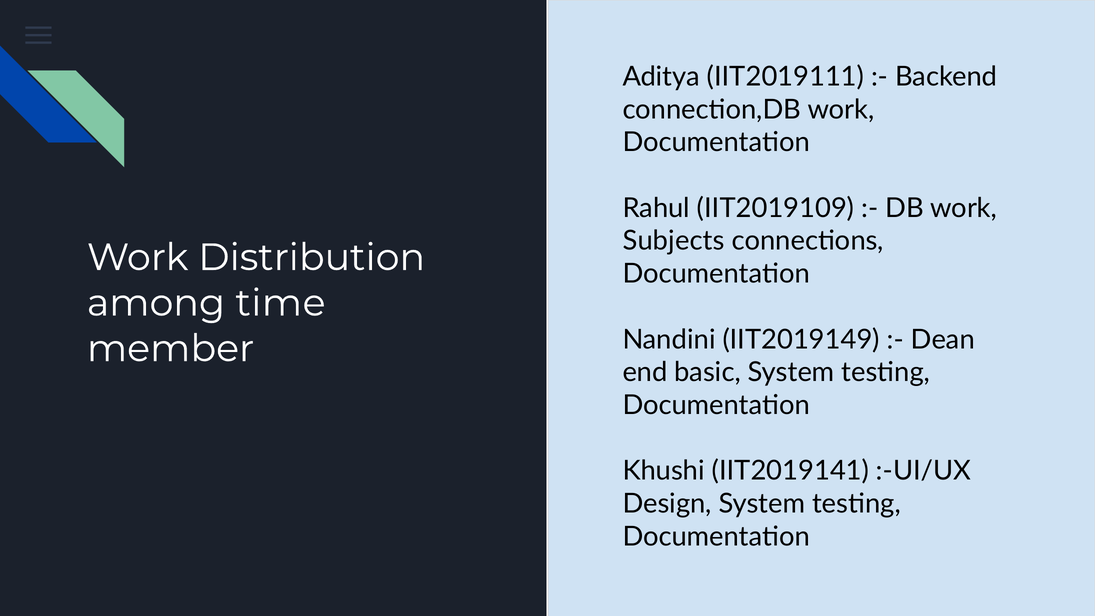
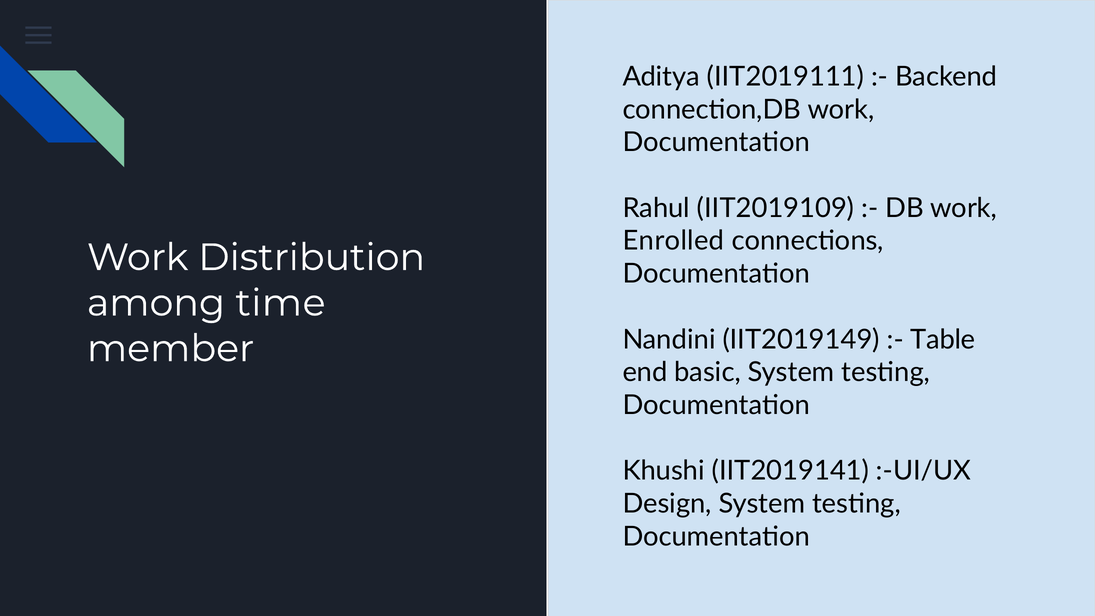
Subjects: Subjects -> Enrolled (673, 241)
Dean: Dean -> Table (943, 339)
